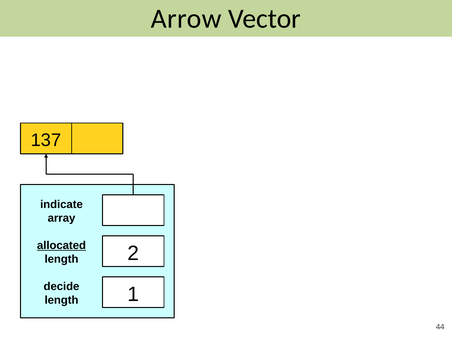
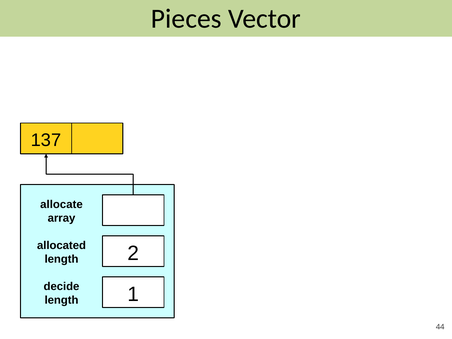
Arrow: Arrow -> Pieces (186, 19)
indicate: indicate -> allocate (61, 205)
allocated underline: present -> none (61, 245)
